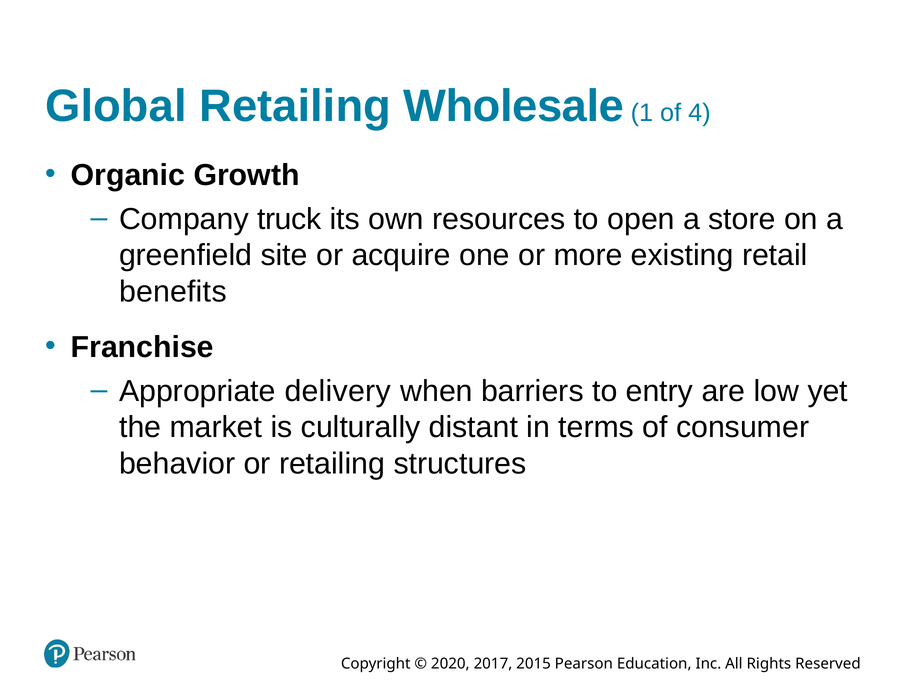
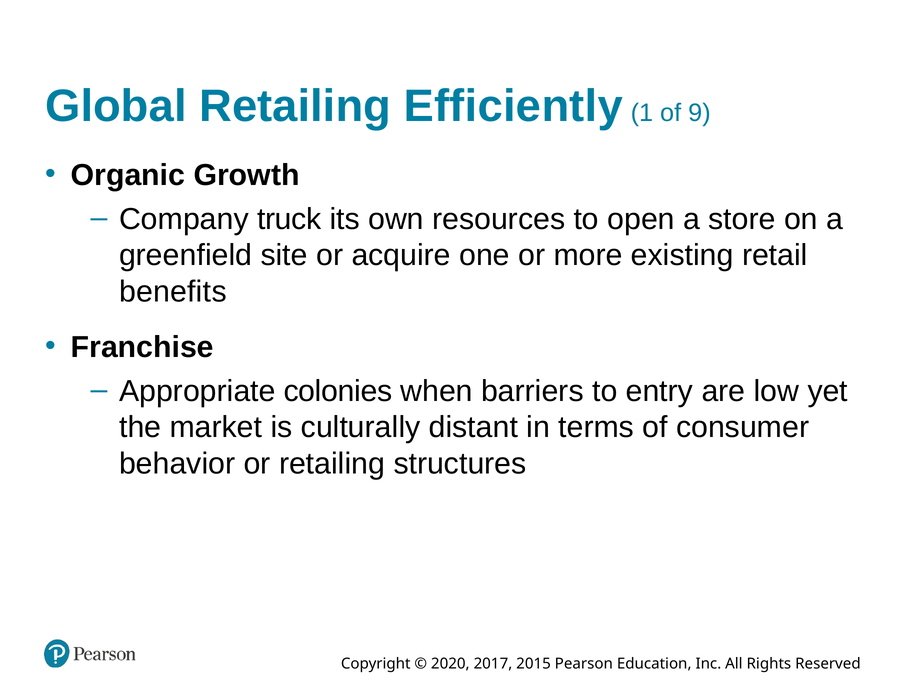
Wholesale: Wholesale -> Efficiently (513, 106)
4: 4 -> 9 (699, 113)
delivery: delivery -> colonies (338, 391)
